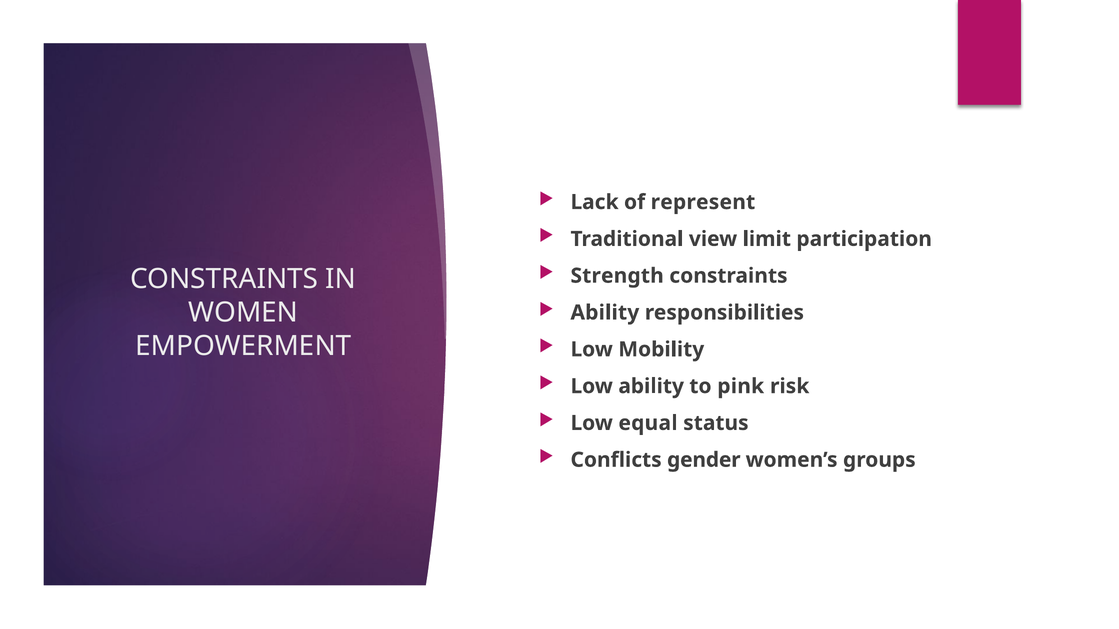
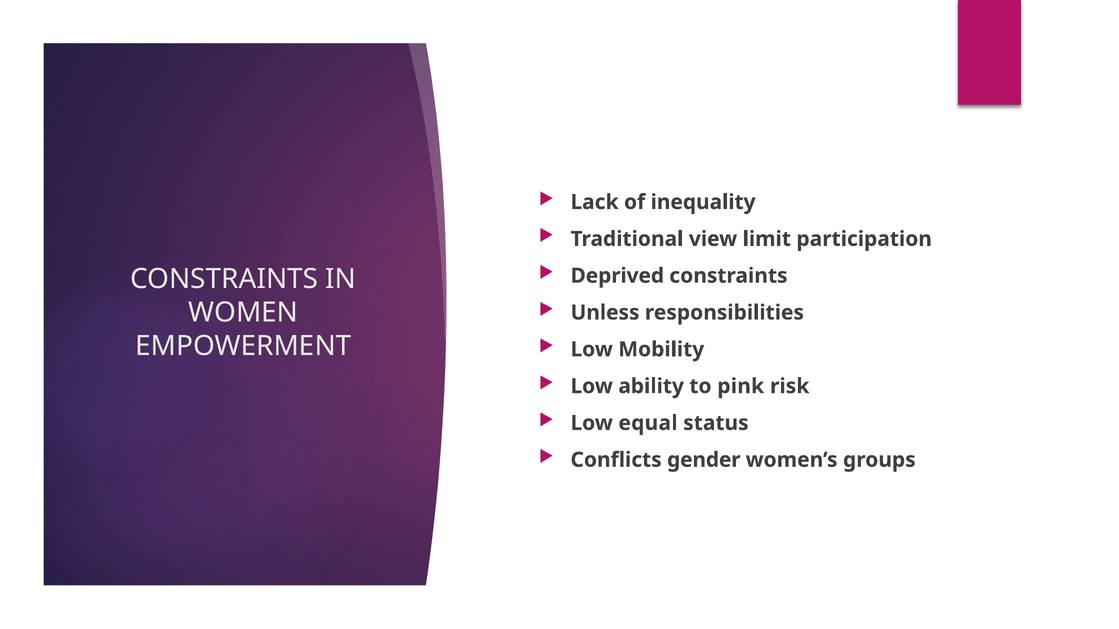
represent: represent -> inequality (703, 202)
Strength: Strength -> Deprived (617, 276)
Ability: Ability -> Unless (605, 313)
